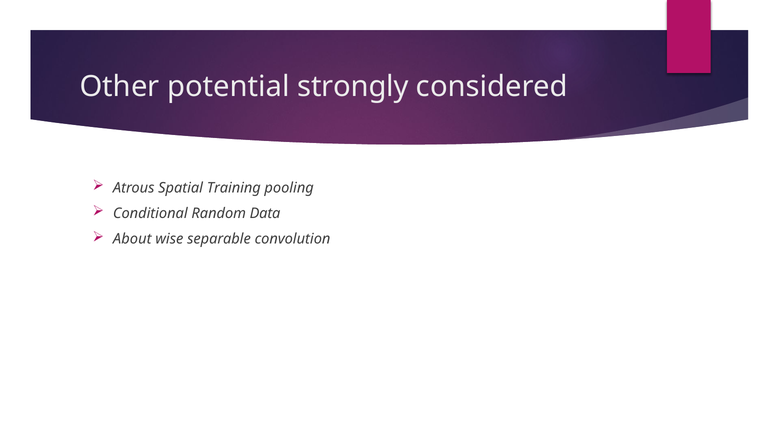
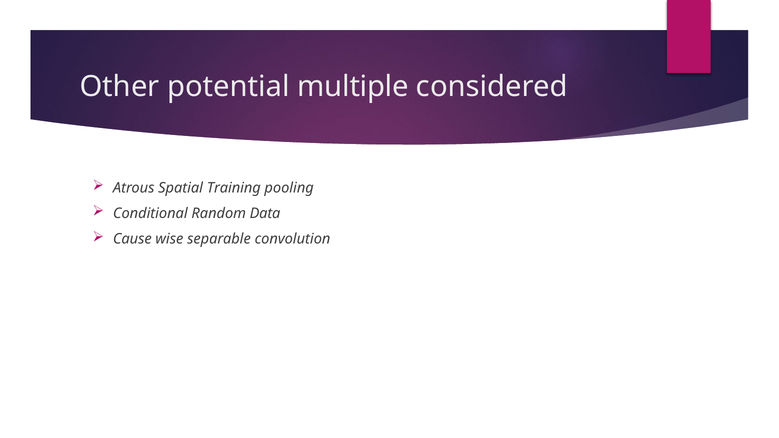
strongly: strongly -> multiple (353, 87)
About: About -> Cause (132, 239)
